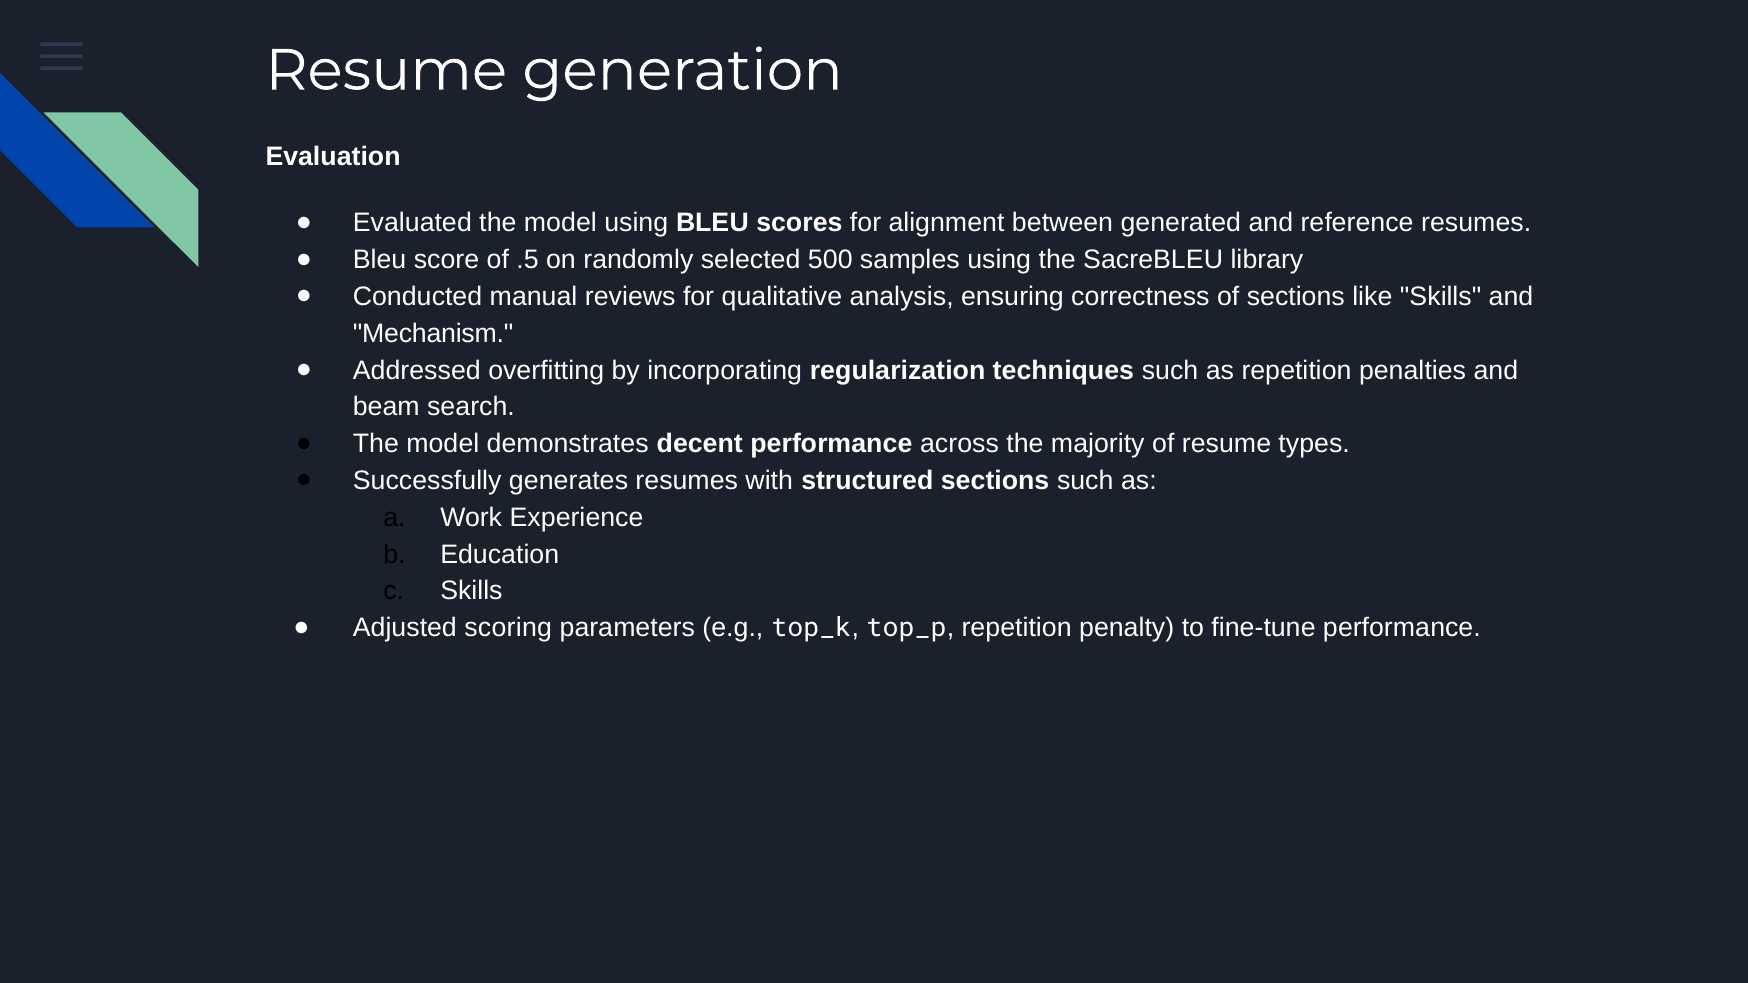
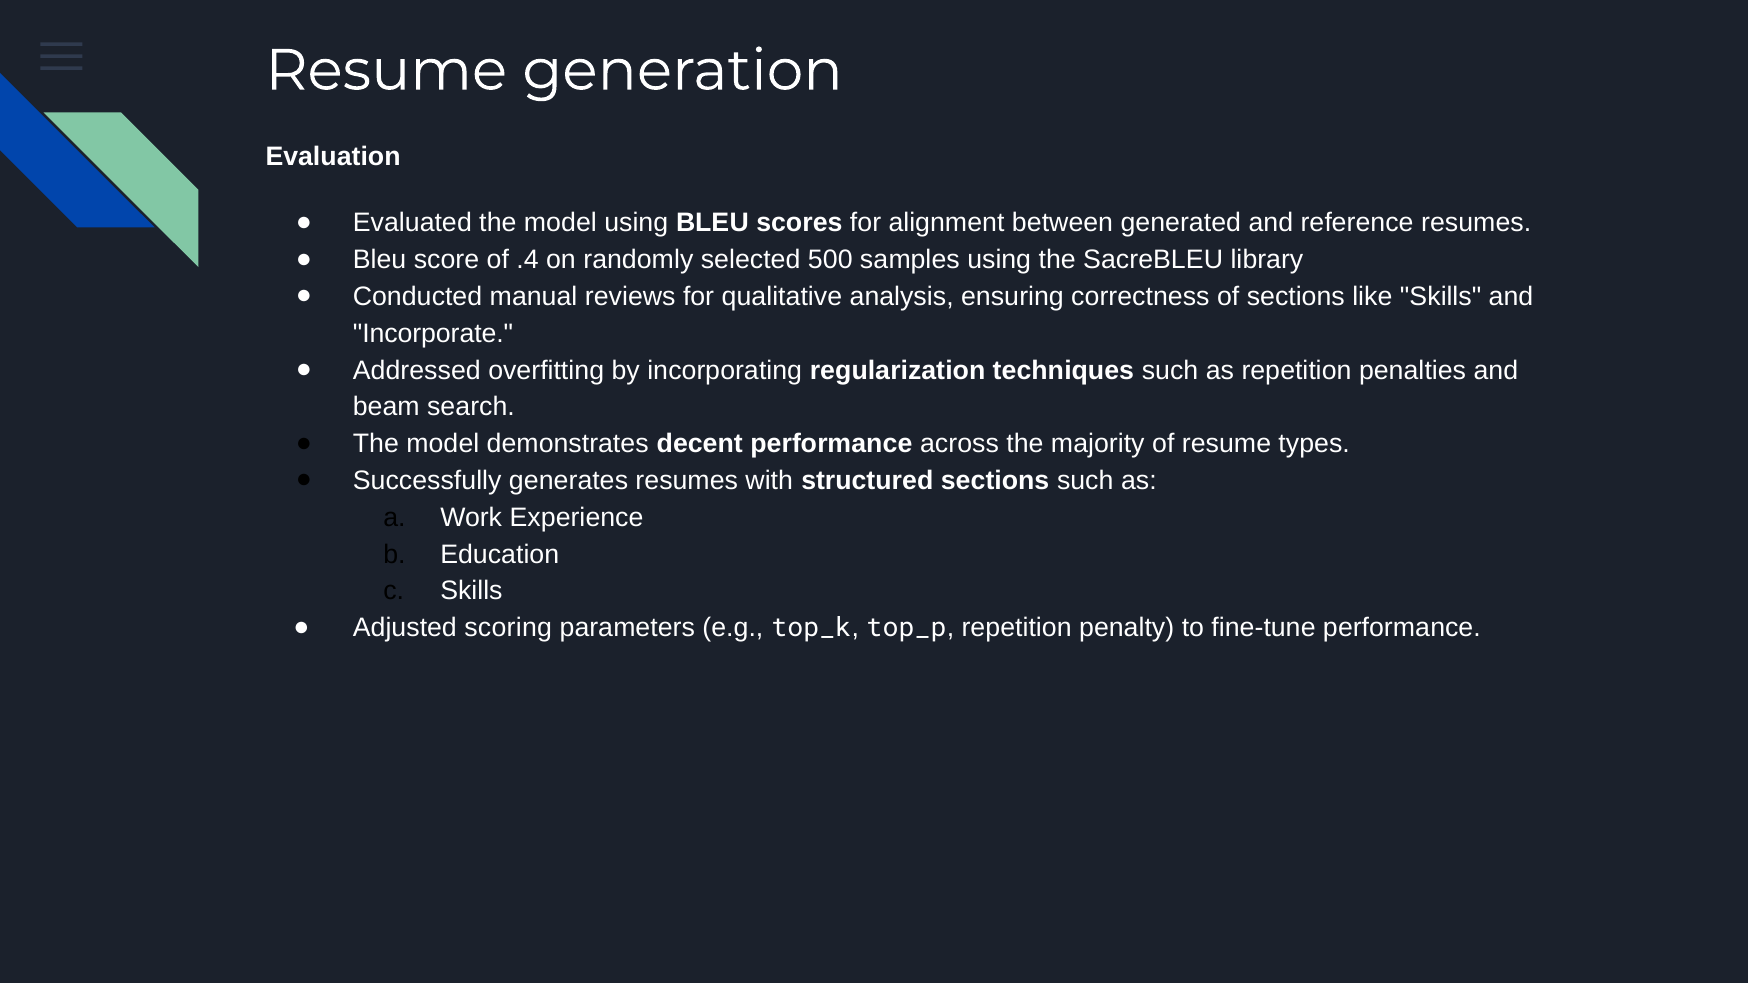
.5: .5 -> .4 (528, 260)
Mechanism: Mechanism -> Incorporate (433, 333)
